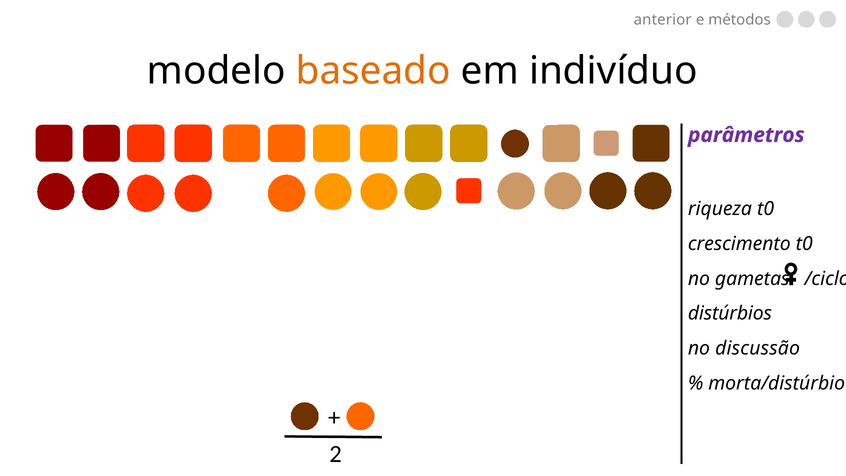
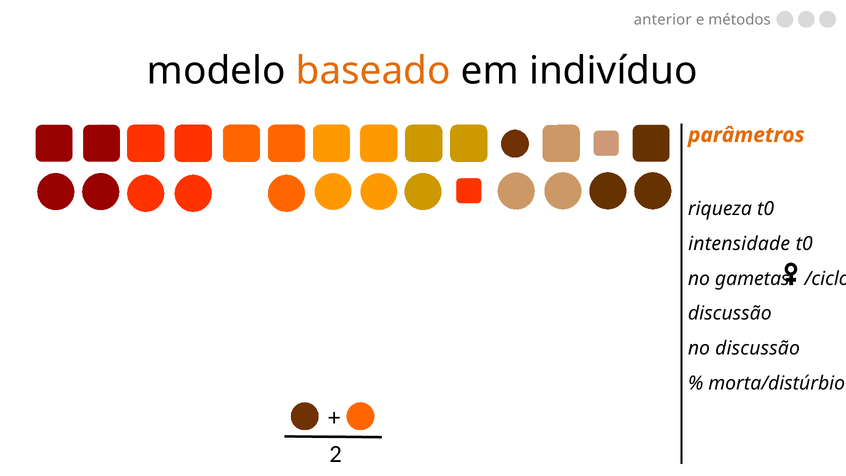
parâmetros colour: purple -> orange (746, 135)
crescimento: crescimento -> intensidade (739, 244)
distúrbios: distúrbios -> discussão (730, 313)
